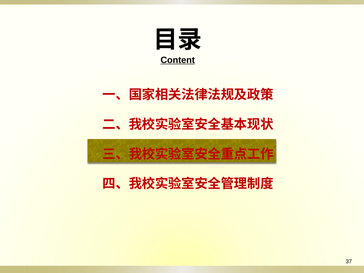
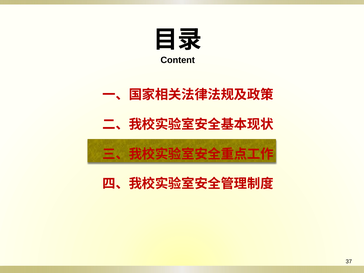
Content underline: present -> none (178, 60)
